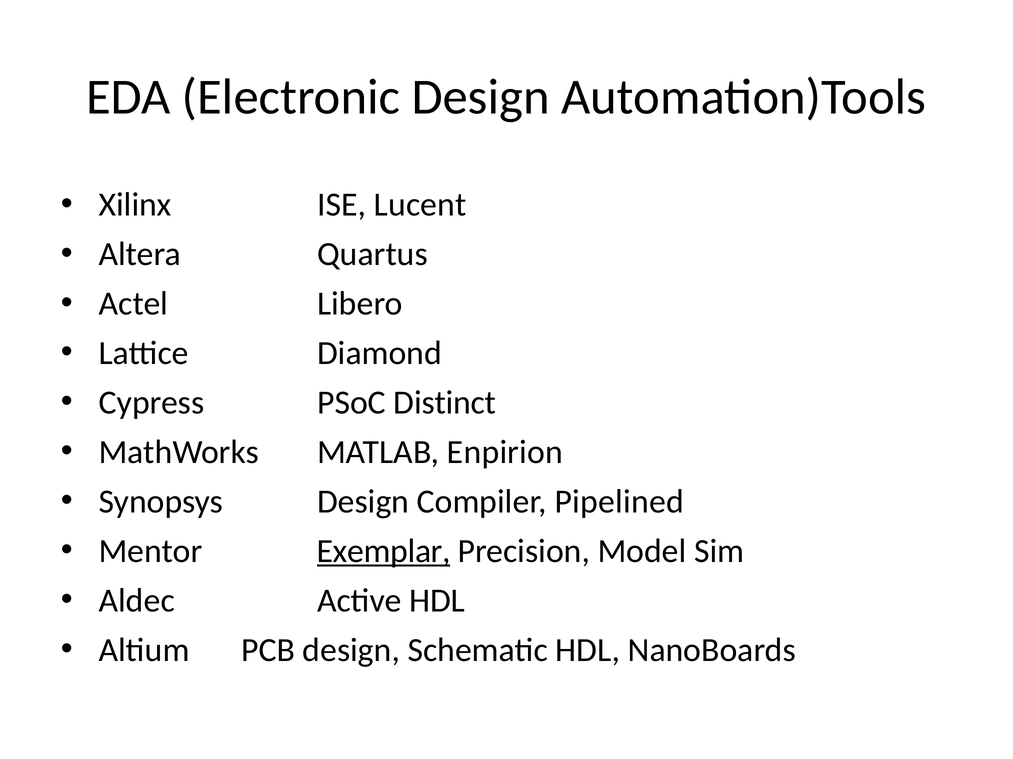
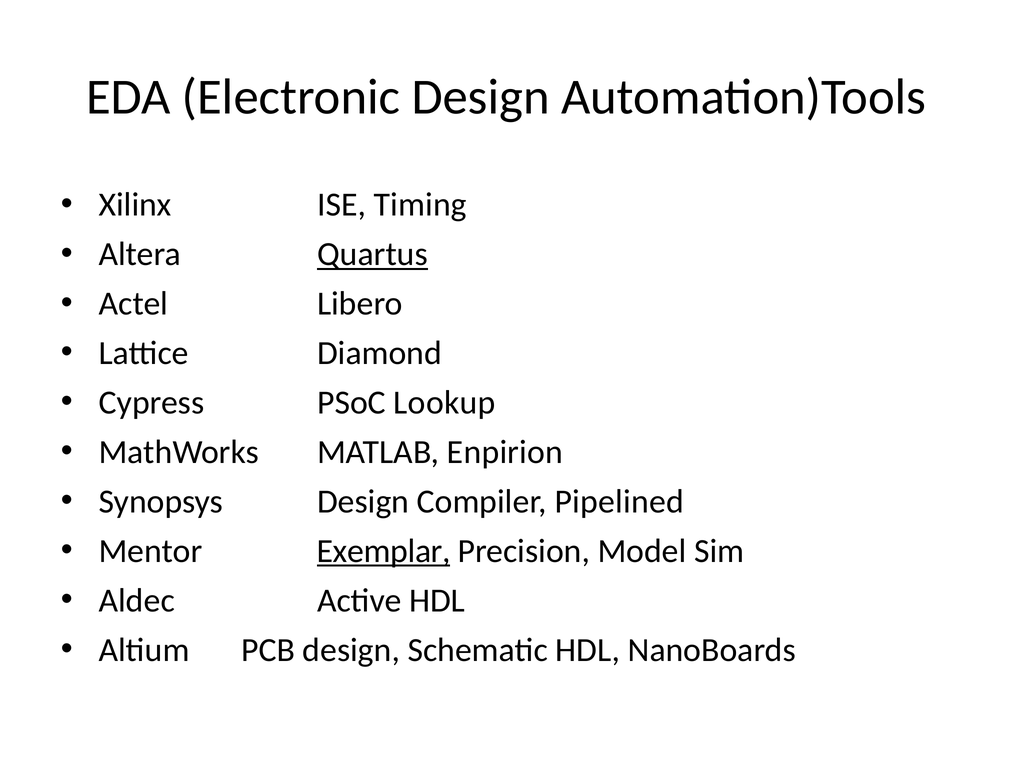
Lucent: Lucent -> Timing (420, 205)
Quartus underline: none -> present (372, 255)
Distinct: Distinct -> Lookup (445, 403)
